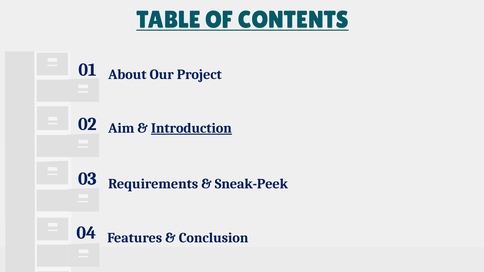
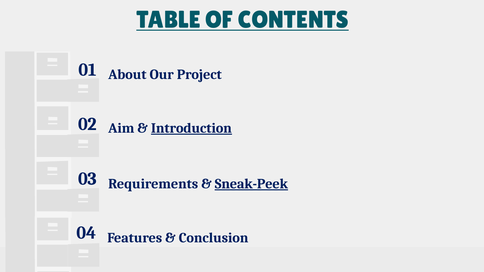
Sneak-Peek underline: none -> present (251, 184)
